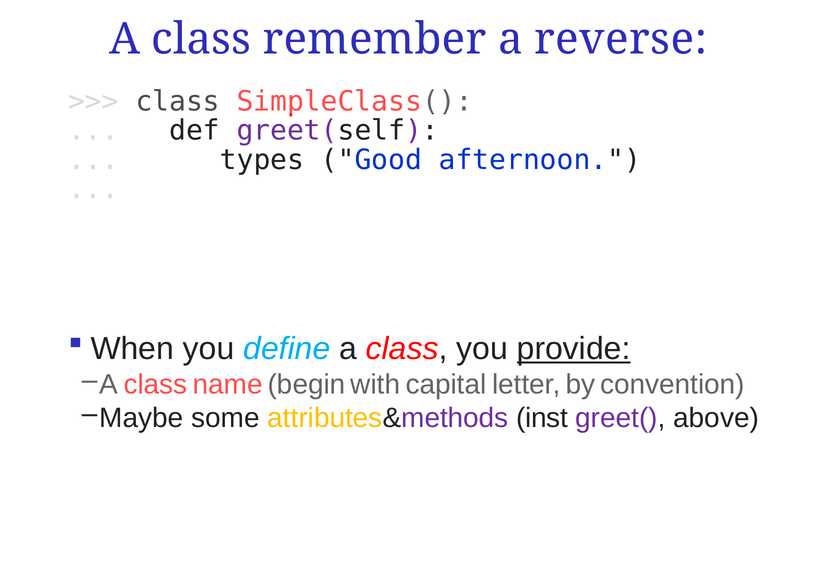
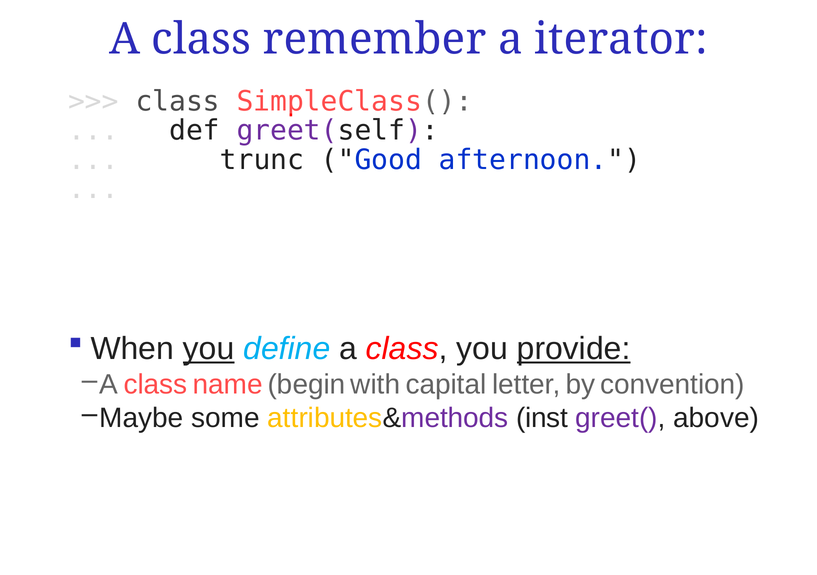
reverse: reverse -> iterator (621, 39)
types: types -> trunc (262, 160)
you underline: none -> present (209, 349)
